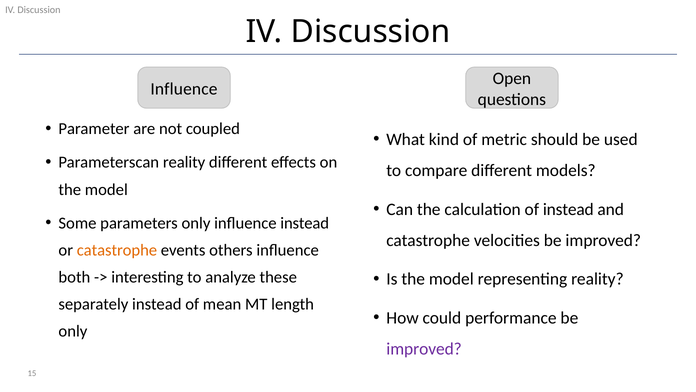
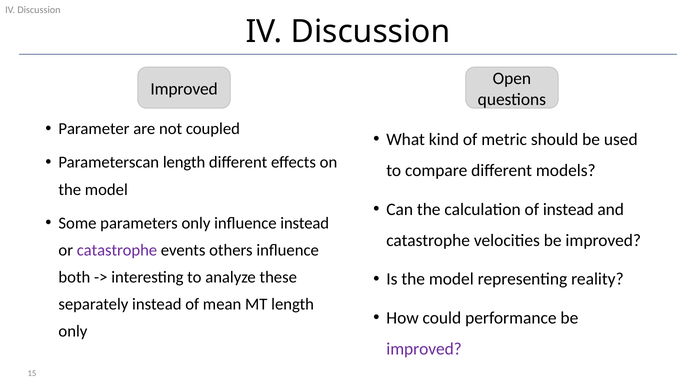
Influence: Influence -> Improved (184, 89)
Parameterscan reality: reality -> length (184, 162)
catastrophe colour: orange -> purple (117, 250)
